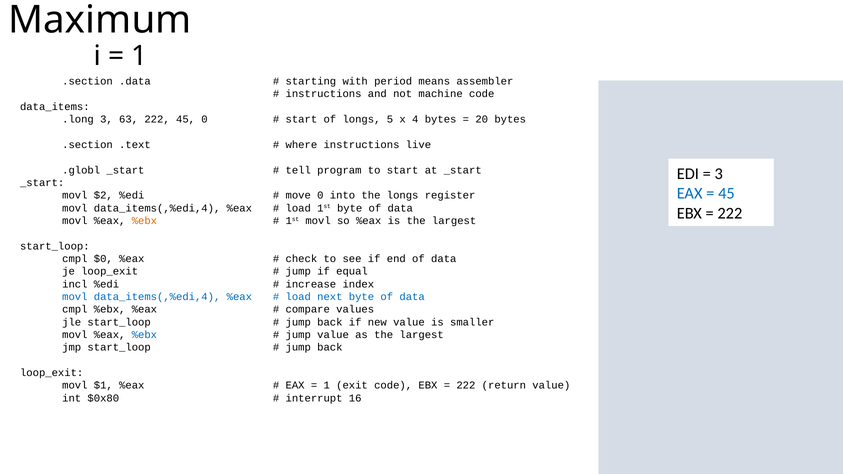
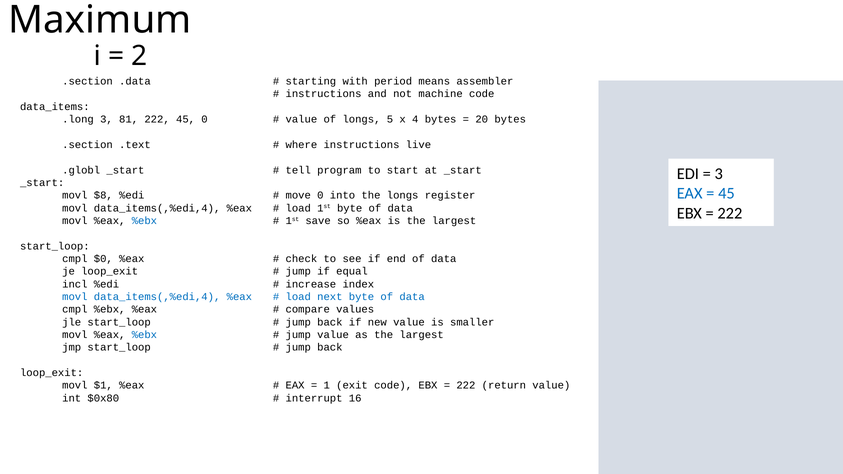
1: 1 -> 2 (140, 56)
63: 63 -> 81 (129, 119)
start: start -> value (301, 119)
$2: $2 -> $8 (103, 195)
%ebx colour: orange -> blue (144, 221)
1st movl: movl -> save (318, 221)
